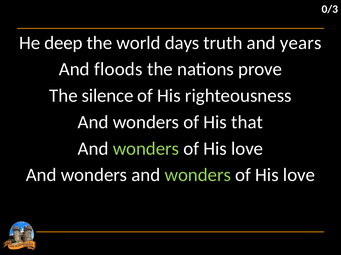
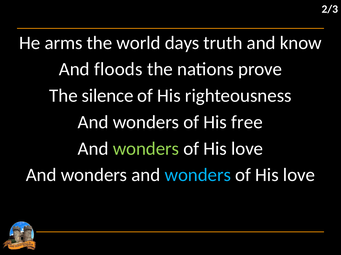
0/3: 0/3 -> 2/3 (330, 9)
deep: deep -> arms (64, 43)
years: years -> know (301, 43)
that: that -> free (247, 122)
wonders colour: light green -> light blue (198, 175)
